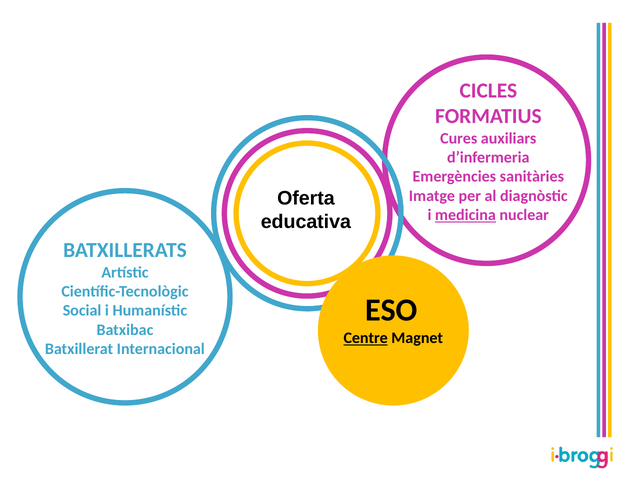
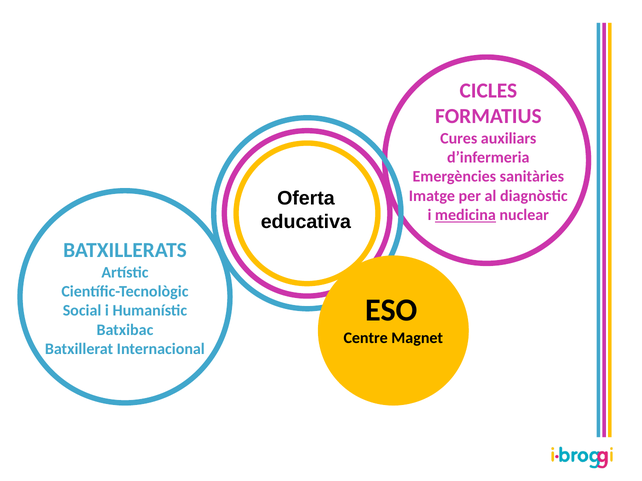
Centre underline: present -> none (366, 338)
